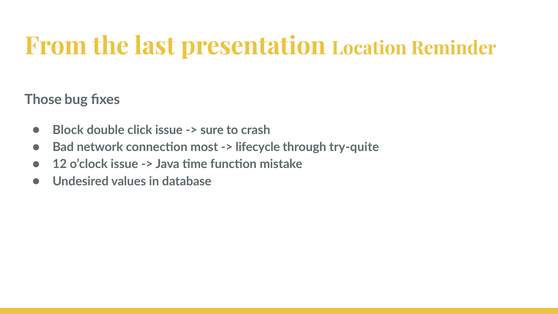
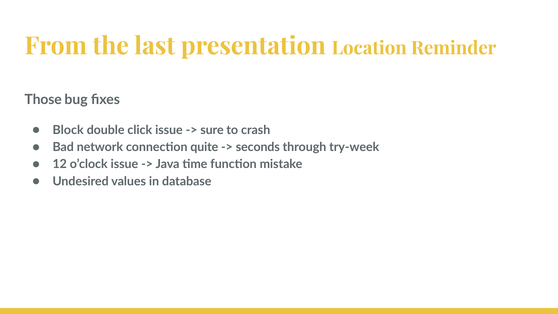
most: most -> quite (204, 147)
lifecycle: lifecycle -> seconds (258, 147)
try-quite: try-quite -> try-week (354, 147)
